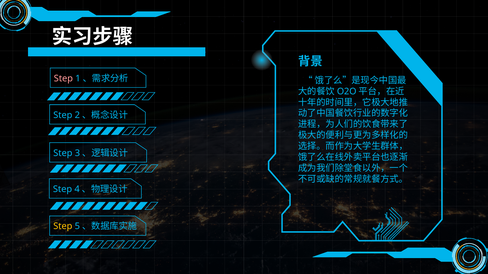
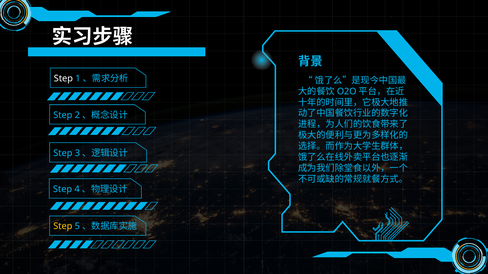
Step colour: pink -> white (63, 78)
